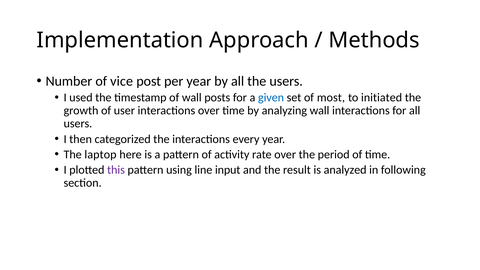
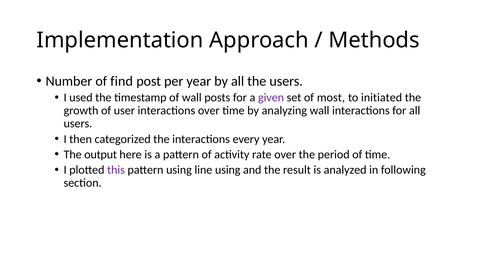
vice: vice -> find (122, 81)
given colour: blue -> purple (271, 98)
laptop: laptop -> output (101, 155)
line input: input -> using (228, 170)
